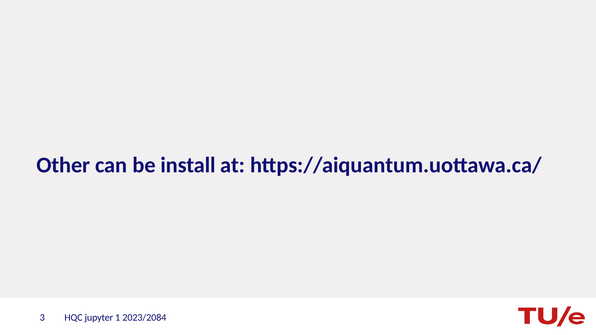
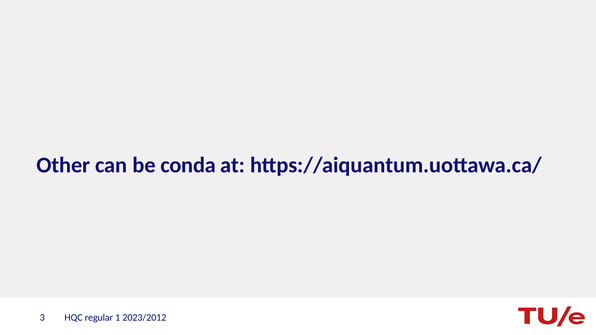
install: install -> conda (188, 165)
jupyter: jupyter -> regular (99, 318)
2023/2084: 2023/2084 -> 2023/2012 (144, 318)
